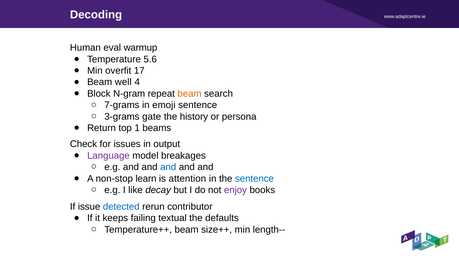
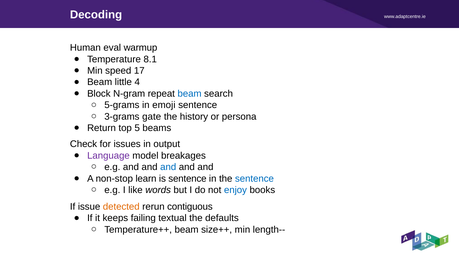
5.6: 5.6 -> 8.1 (150, 59)
overfit: overfit -> speed (118, 71)
well: well -> little (123, 82)
beam colour: orange -> blue (190, 94)
7-grams: 7-grams -> 5-grams (122, 105)
1: 1 -> 5 (137, 128)
is attention: attention -> sentence (187, 179)
decay: decay -> words (158, 190)
enjoy colour: purple -> blue (236, 190)
detected colour: blue -> orange (121, 207)
contributor: contributor -> contiguous (190, 207)
